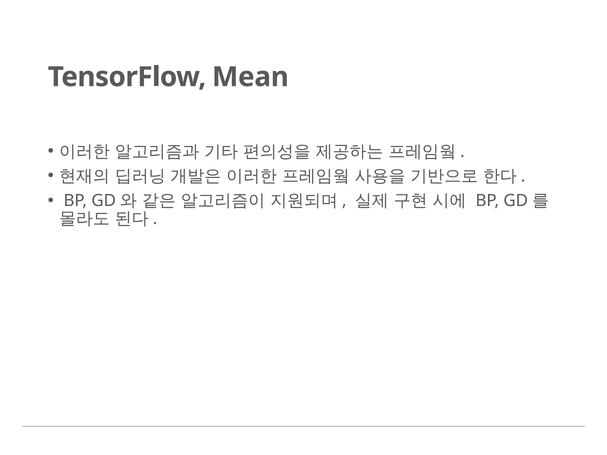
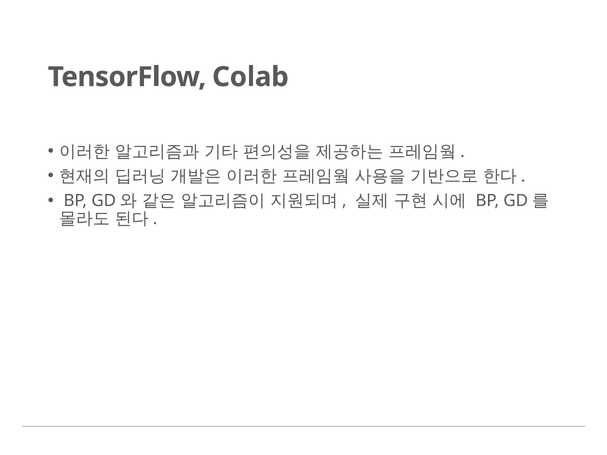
Mean: Mean -> Colab (250, 77)
